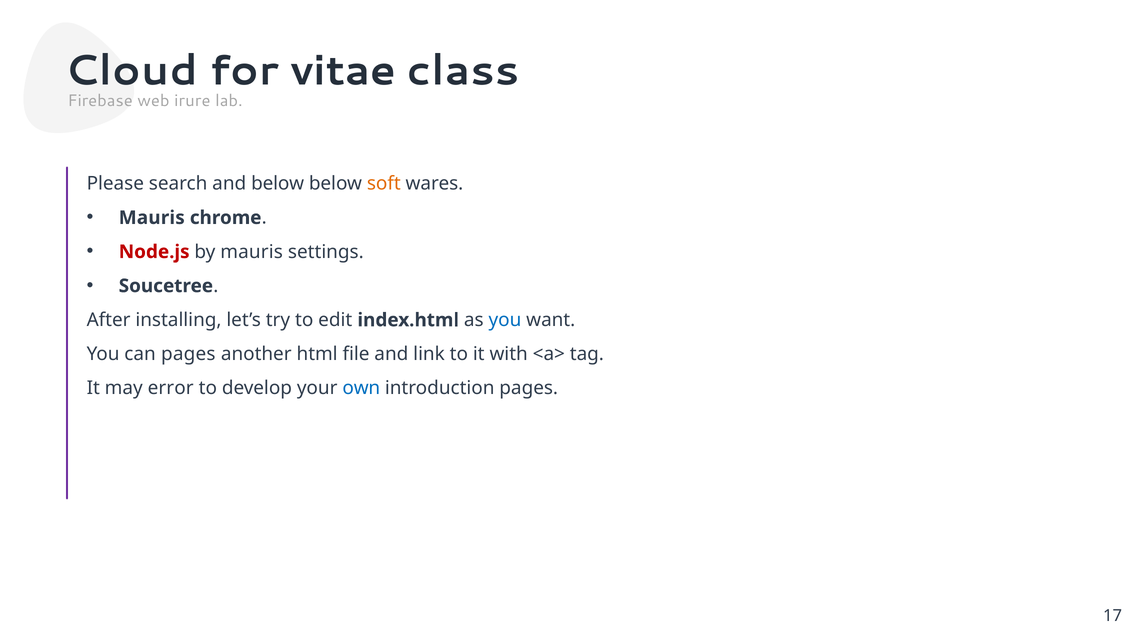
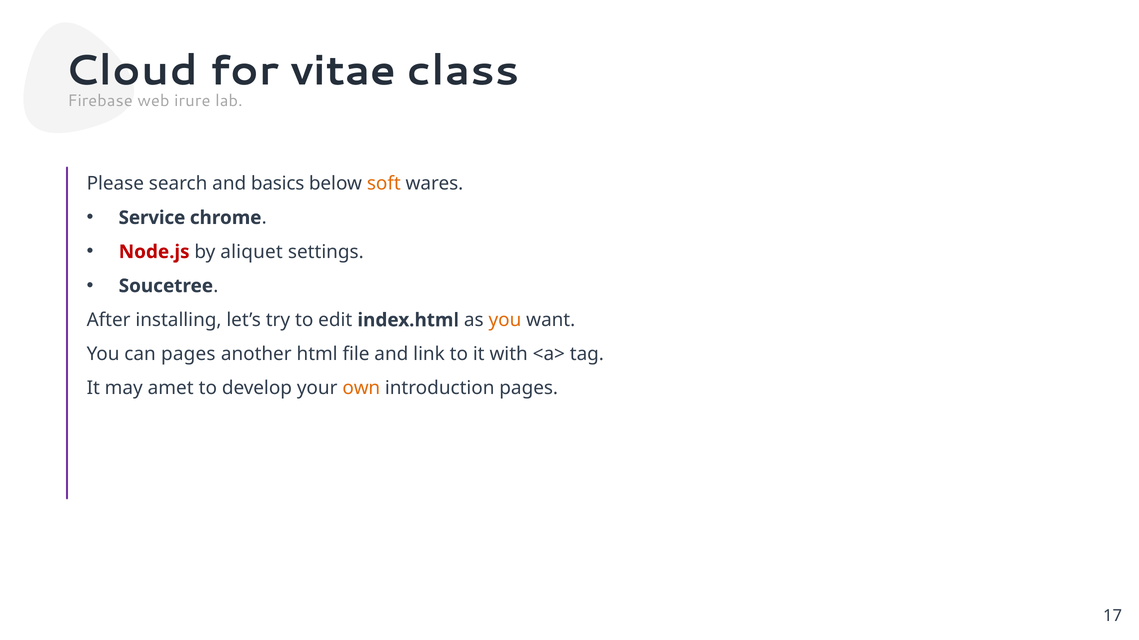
and below: below -> basics (278, 184)
Mauris: Mauris -> Service (152, 218)
by mauris: mauris -> aliquet (252, 252)
you colour: blue -> orange (505, 320)
error: error -> amet (171, 389)
own colour: blue -> orange (361, 389)
